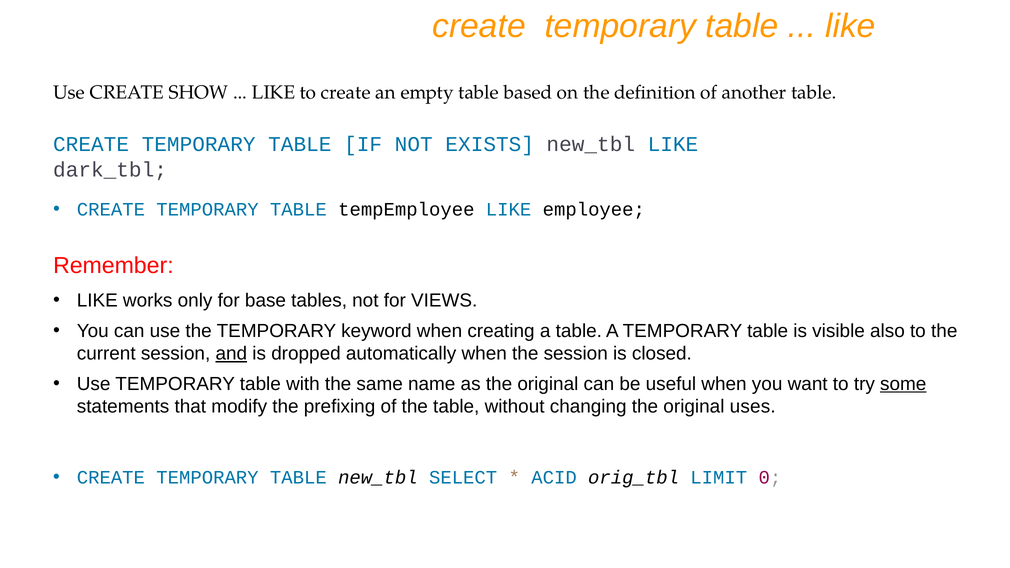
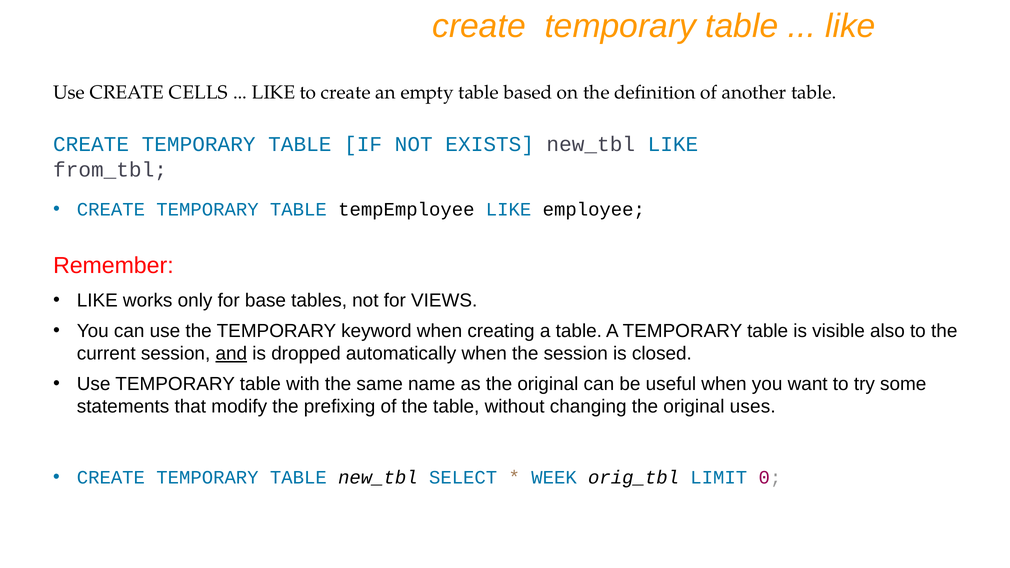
SHOW: SHOW -> CELLS (198, 92)
dark_tbl: dark_tbl -> from_tbl (110, 170)
some underline: present -> none (903, 384)
ACID: ACID -> WEEK (554, 478)
